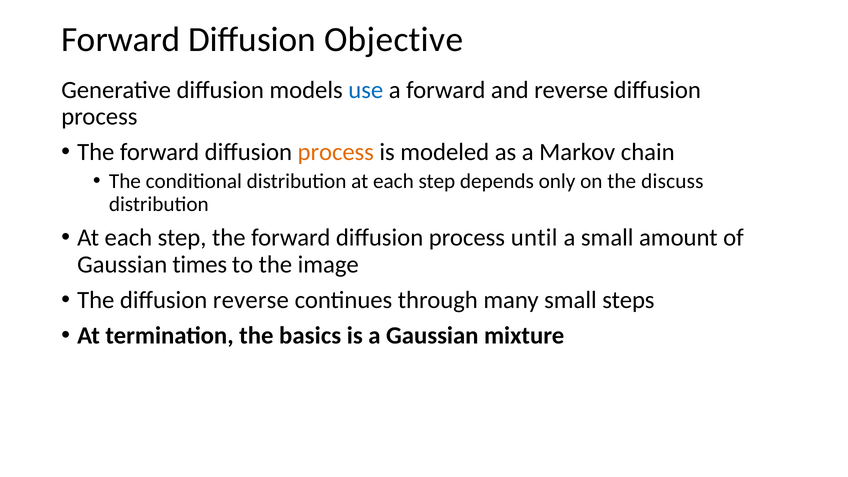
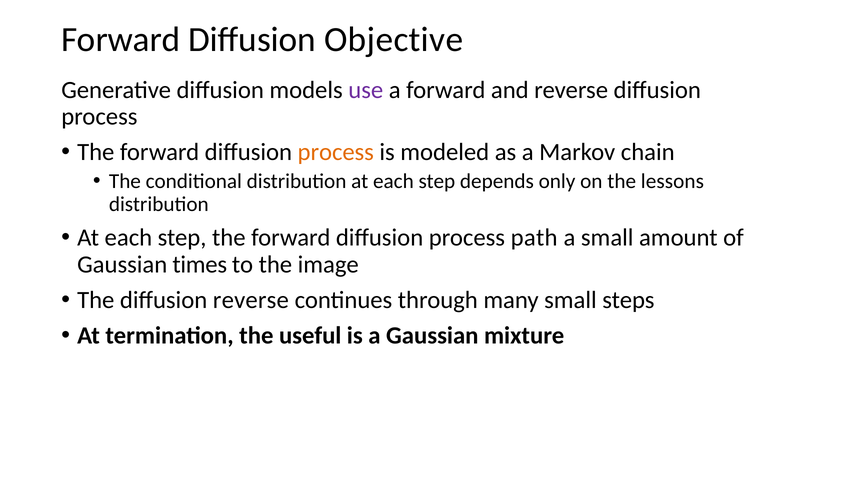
use colour: blue -> purple (366, 90)
discuss: discuss -> lessons (672, 181)
until: until -> path (534, 238)
basics: basics -> useful (310, 335)
